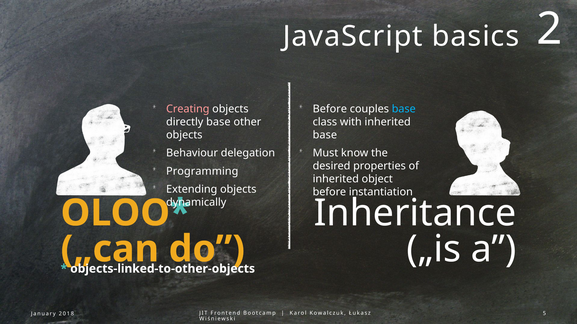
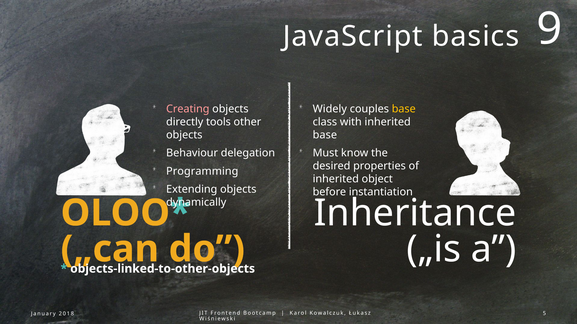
2: 2 -> 9 (549, 29)
Before: Before -> Widely (330, 109)
base colour: light blue -> yellow (404, 109)
directly base: base -> tools (218, 122)
